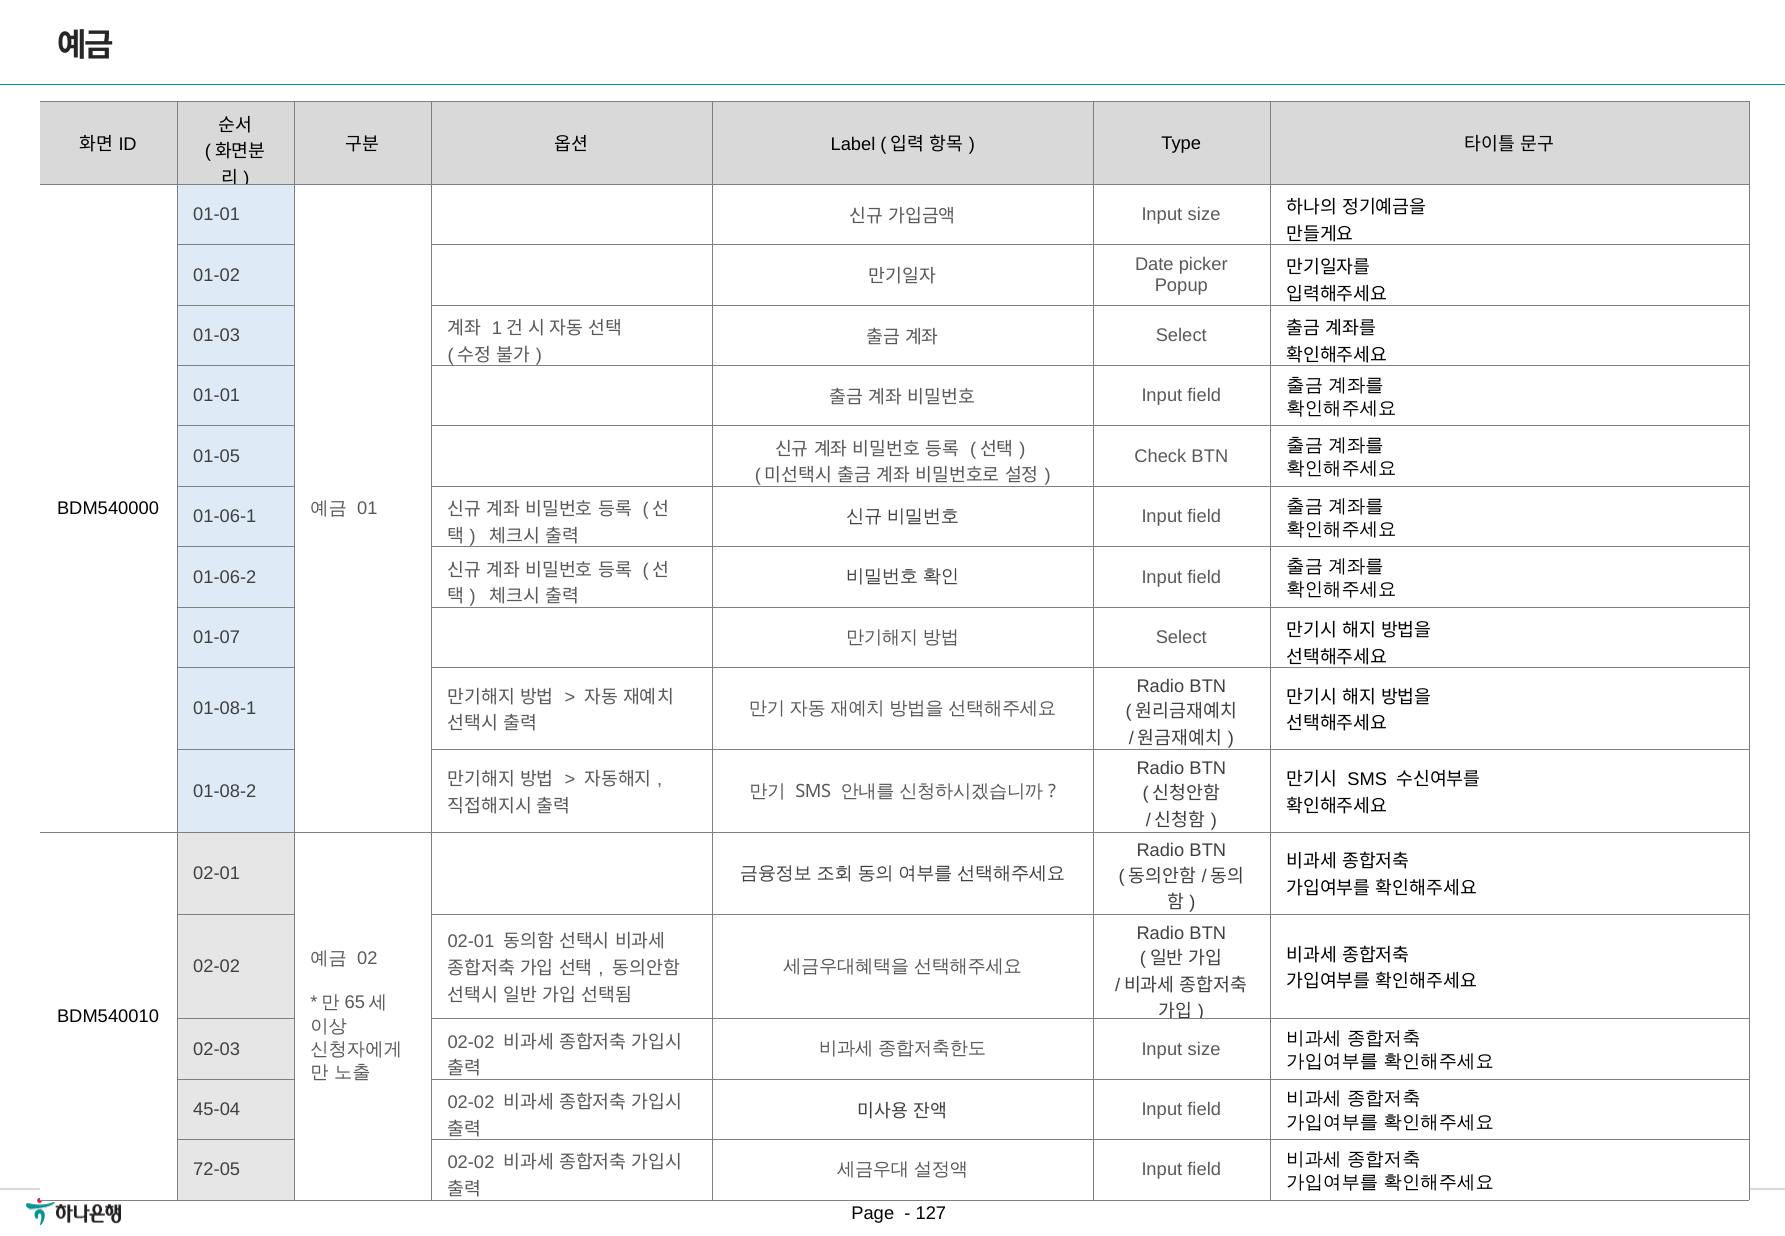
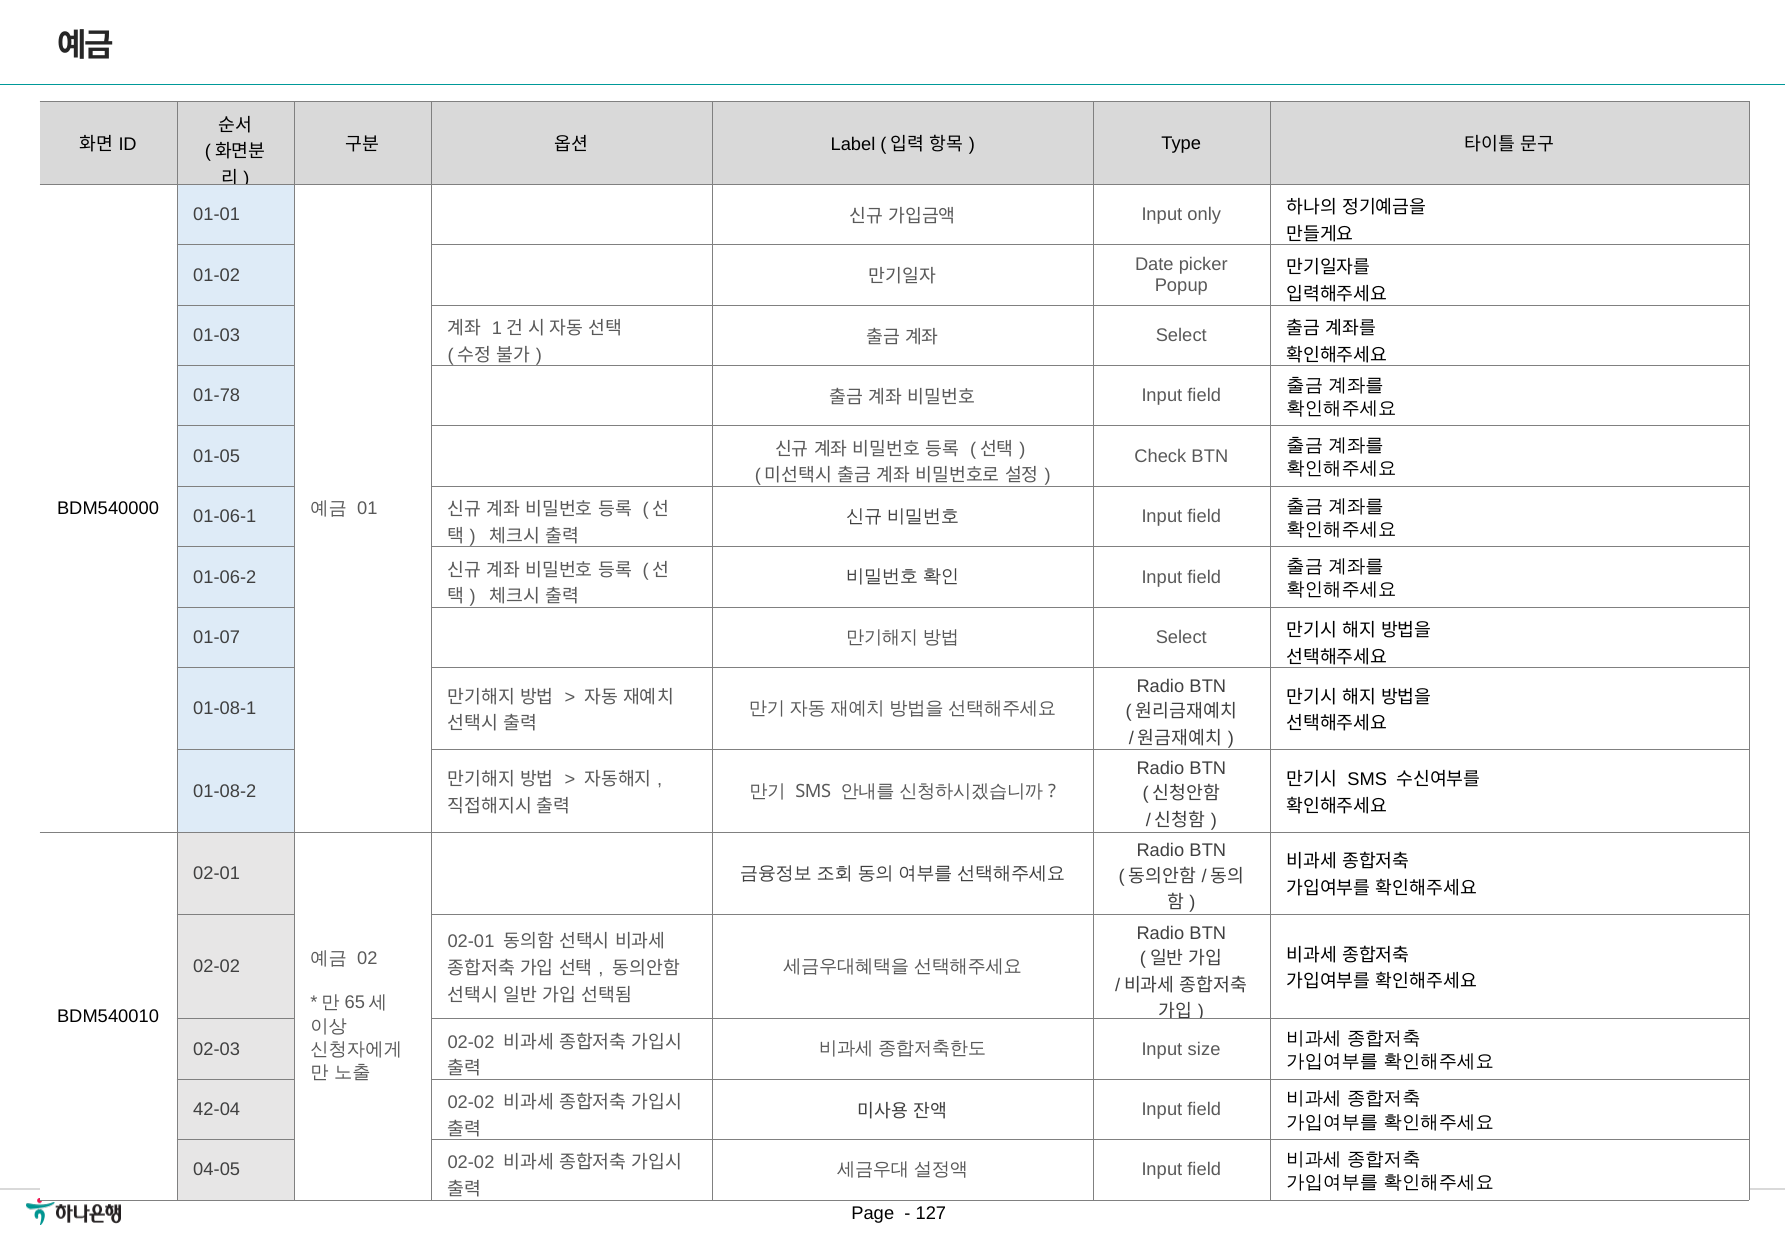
size: size -> only (1204, 215)
01-01: 01-01 -> 01-78 (217, 396)
45-04: 45-04 -> 42-04 (217, 1109)
72-05: 72-05 -> 04-05 (217, 1170)
